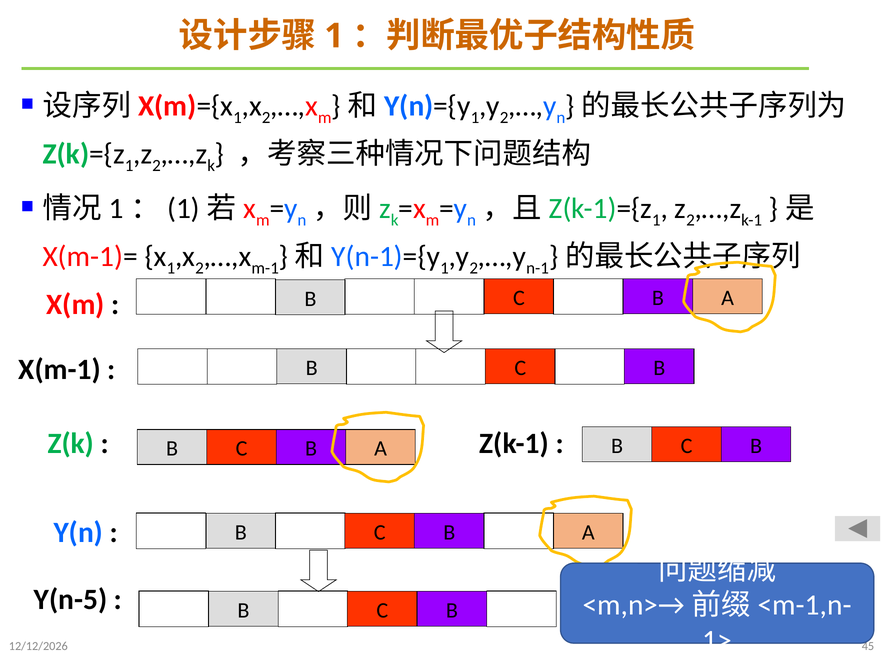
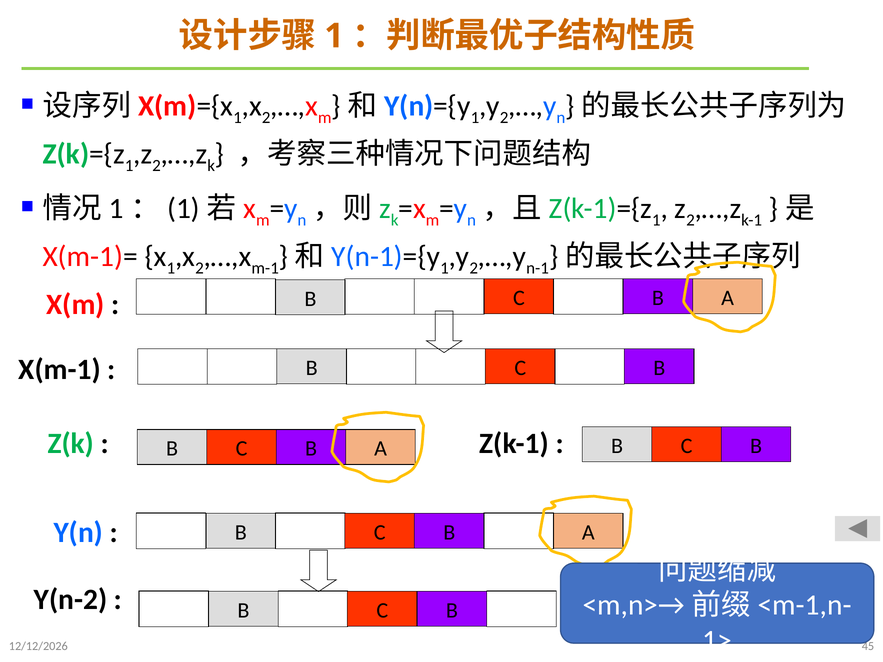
Y(n-5: Y(n-5 -> Y(n-2 (71, 600)
